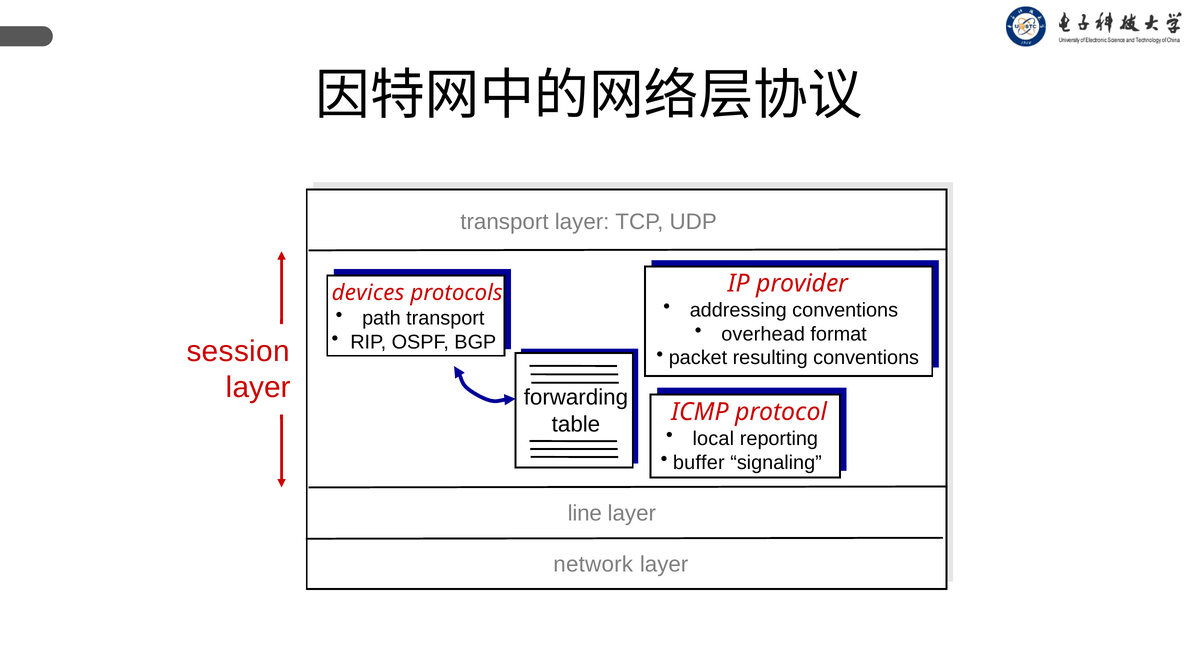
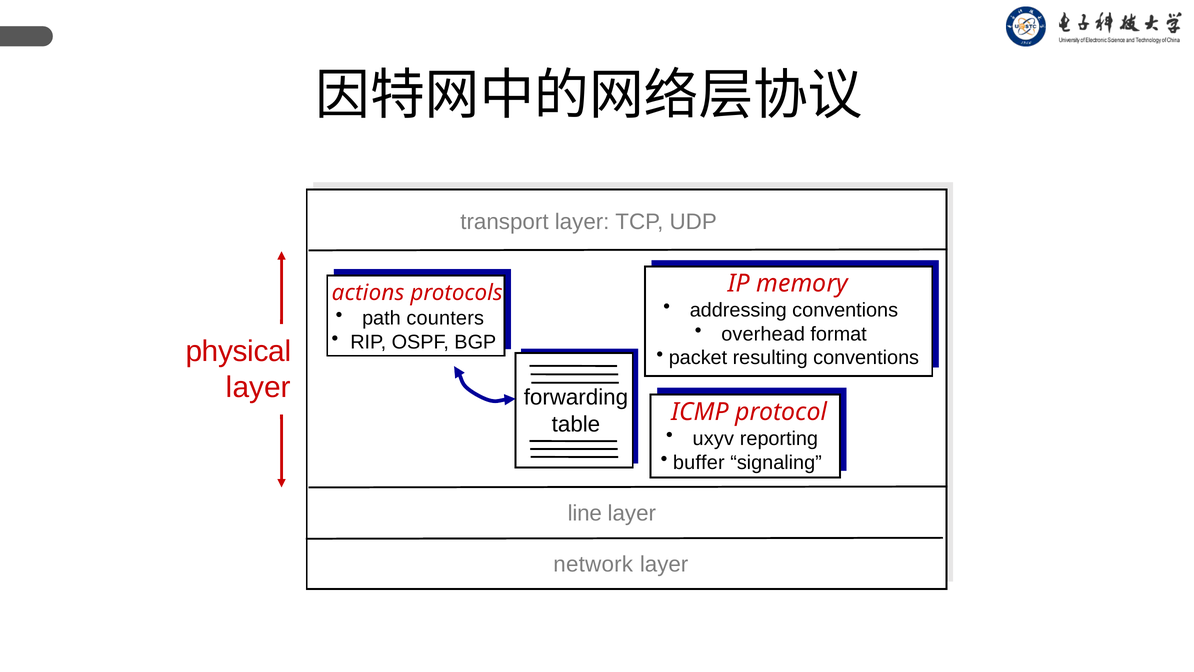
provider: provider -> memory (802, 283)
devices: devices -> actions (368, 293)
path transport: transport -> counters (445, 318)
session: session -> physical (239, 351)
local: local -> uxyv (713, 438)
